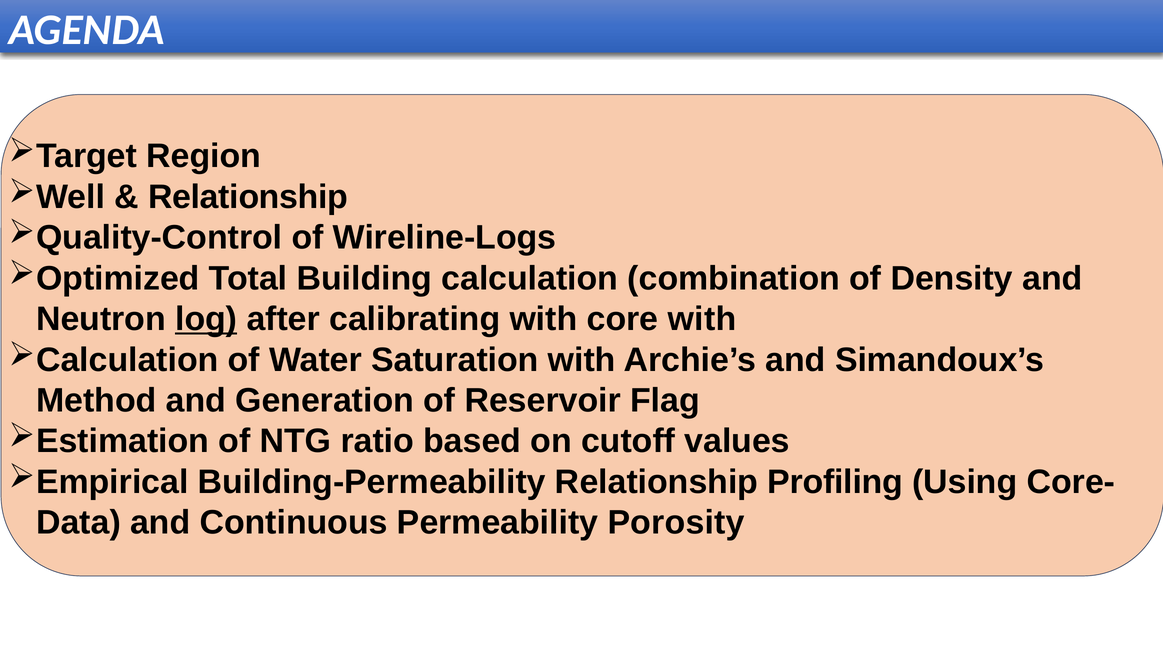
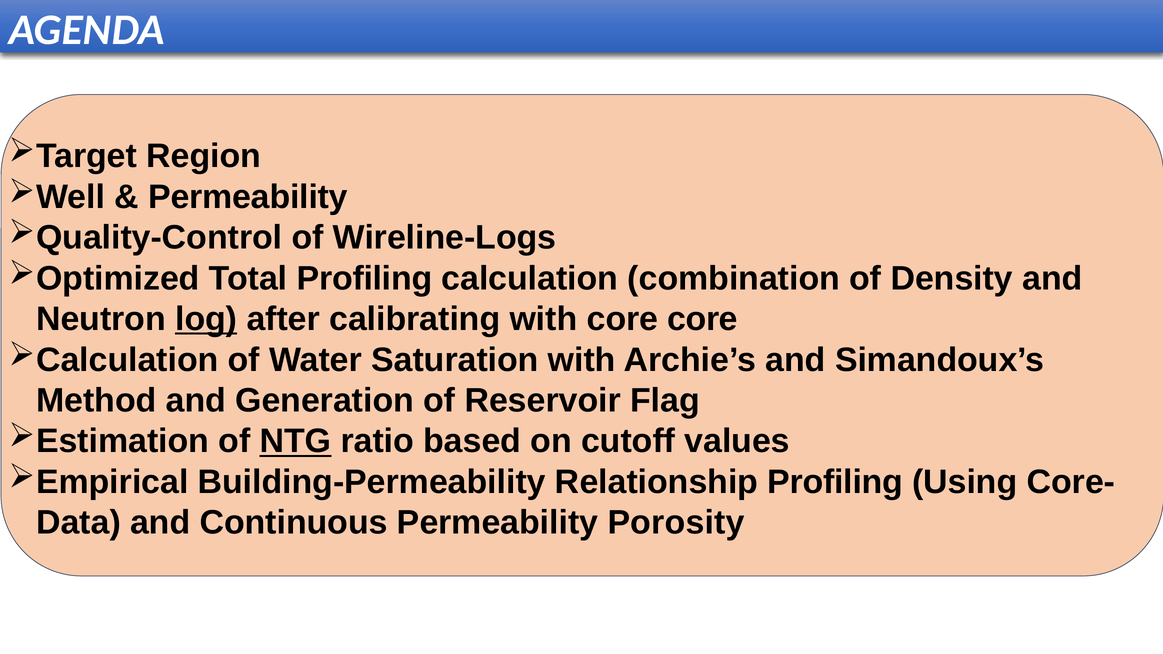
Relationship: Relationship -> Permeability (248, 197)
Total Building: Building -> Profiling (364, 278)
core with: with -> core (703, 319)
NTG underline: none -> present (295, 441)
